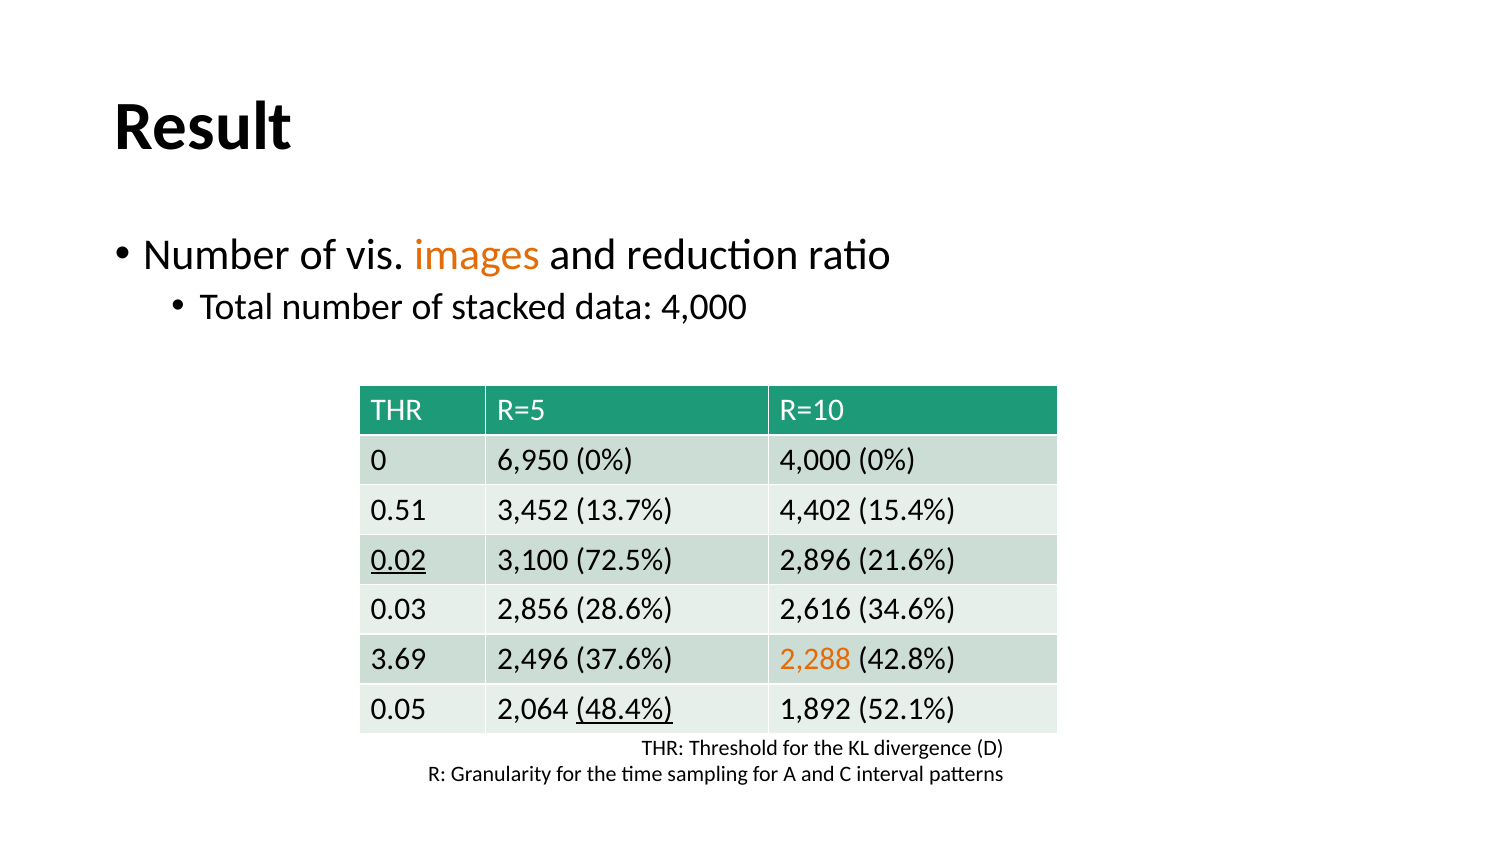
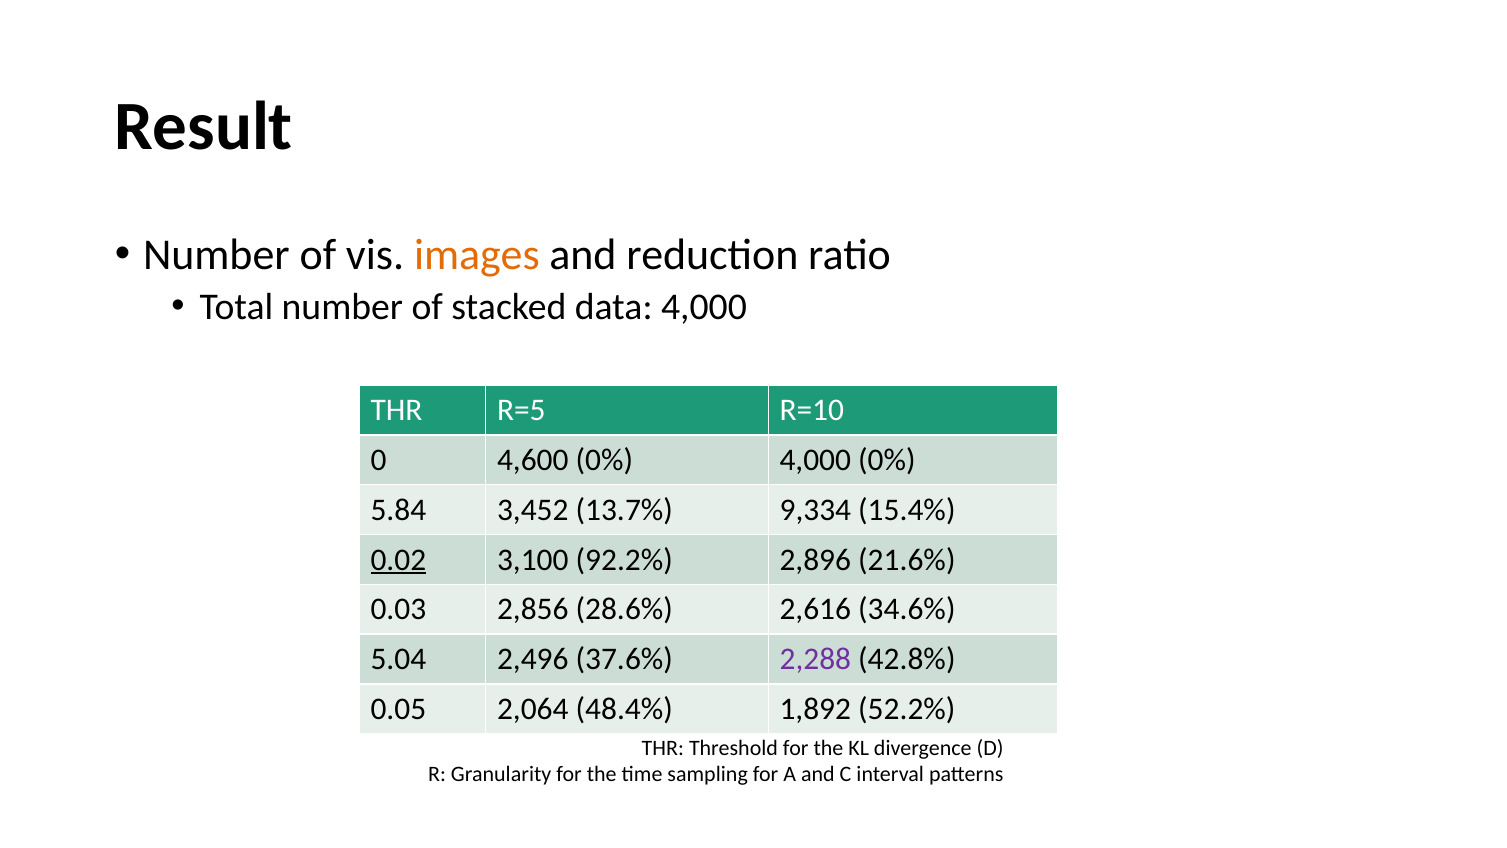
6,950: 6,950 -> 4,600 (533, 460)
0.51: 0.51 -> 5.84 (398, 510)
4,402: 4,402 -> 9,334 (815, 510)
72.5%: 72.5% -> 92.2% (624, 560)
3.69: 3.69 -> 5.04 (398, 659)
2,288 colour: orange -> purple (815, 659)
48.4% underline: present -> none (624, 709)
52.1%: 52.1% -> 52.2% (907, 709)
